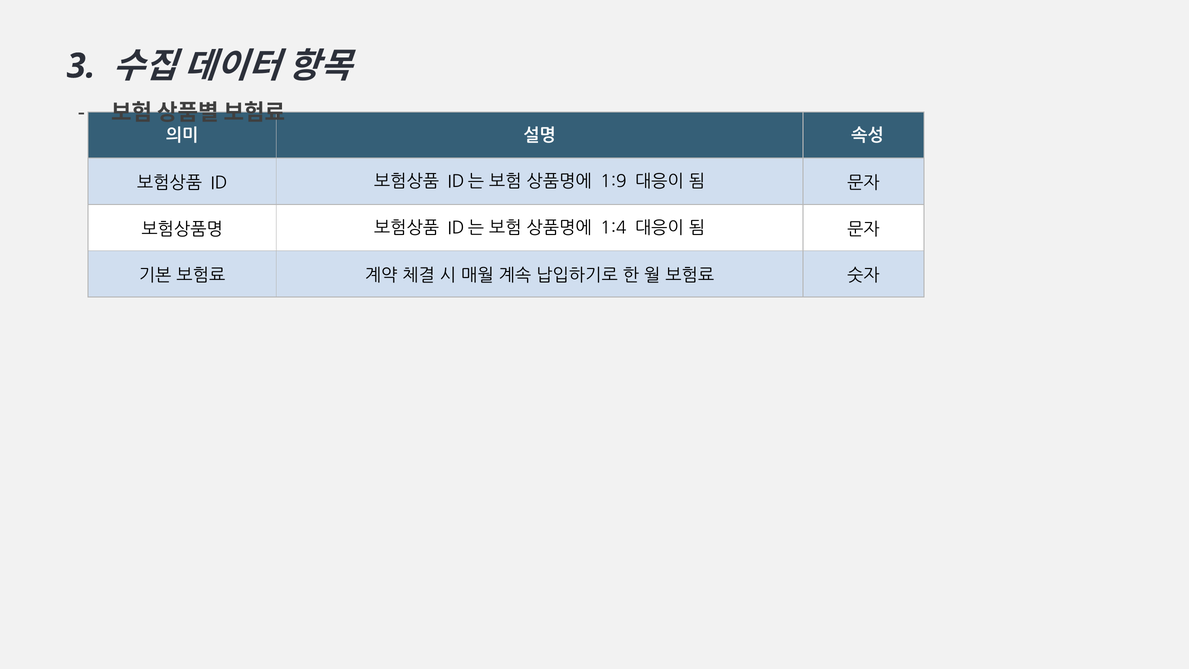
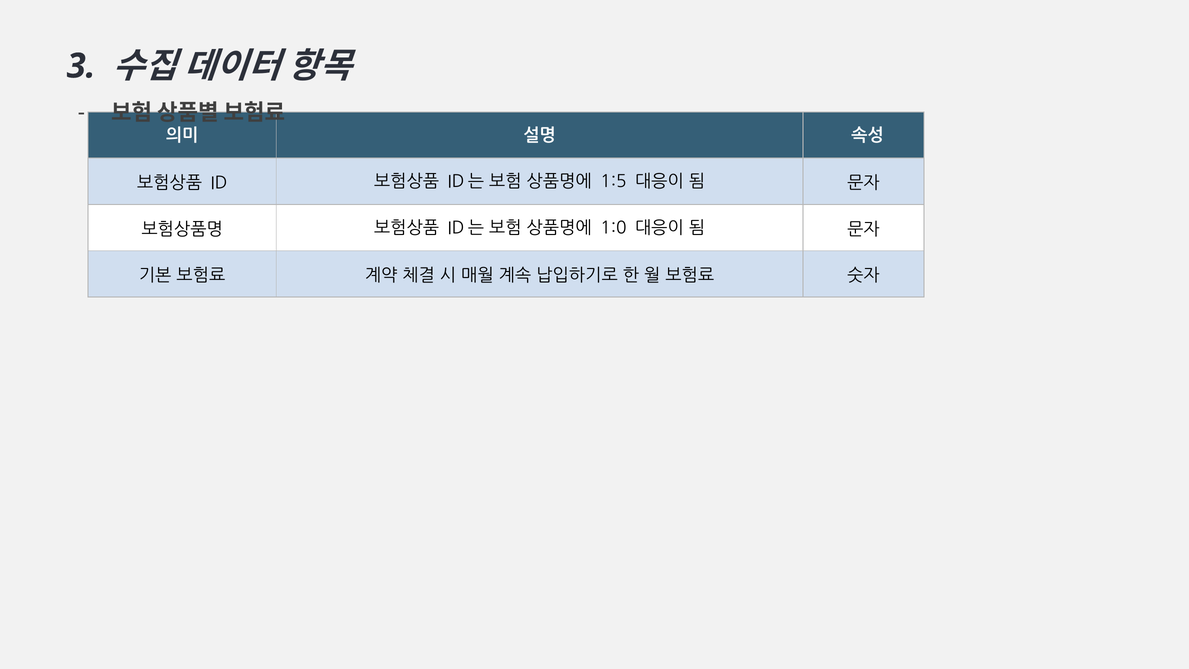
1:9: 1:9 -> 1:5 (613, 182)
1:4: 1:4 -> 1:0 (613, 228)
